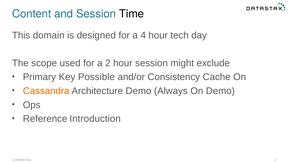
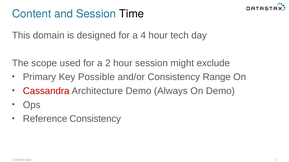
Cache: Cache -> Range (217, 77)
Cassandra colour: orange -> red (46, 91)
Reference Introduction: Introduction -> Consistency (95, 119)
